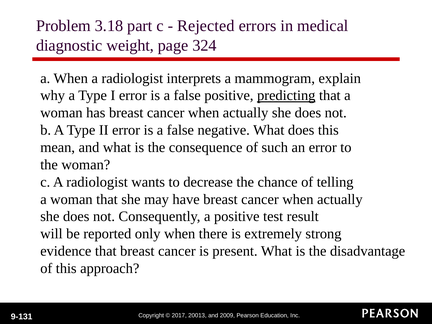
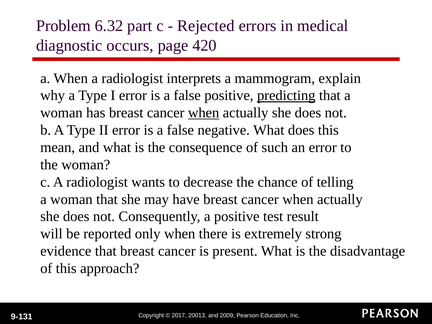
3.18: 3.18 -> 6.32 (109, 26)
weight: weight -> occurs (130, 45)
324: 324 -> 420 (205, 45)
when underline: none -> present (204, 113)
